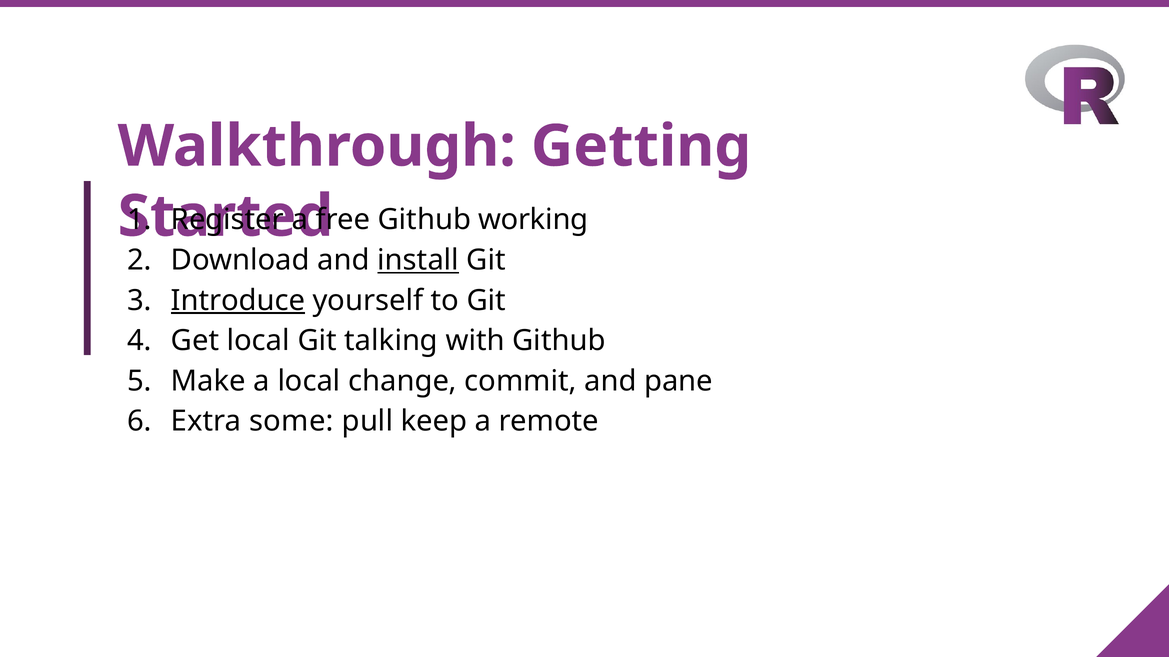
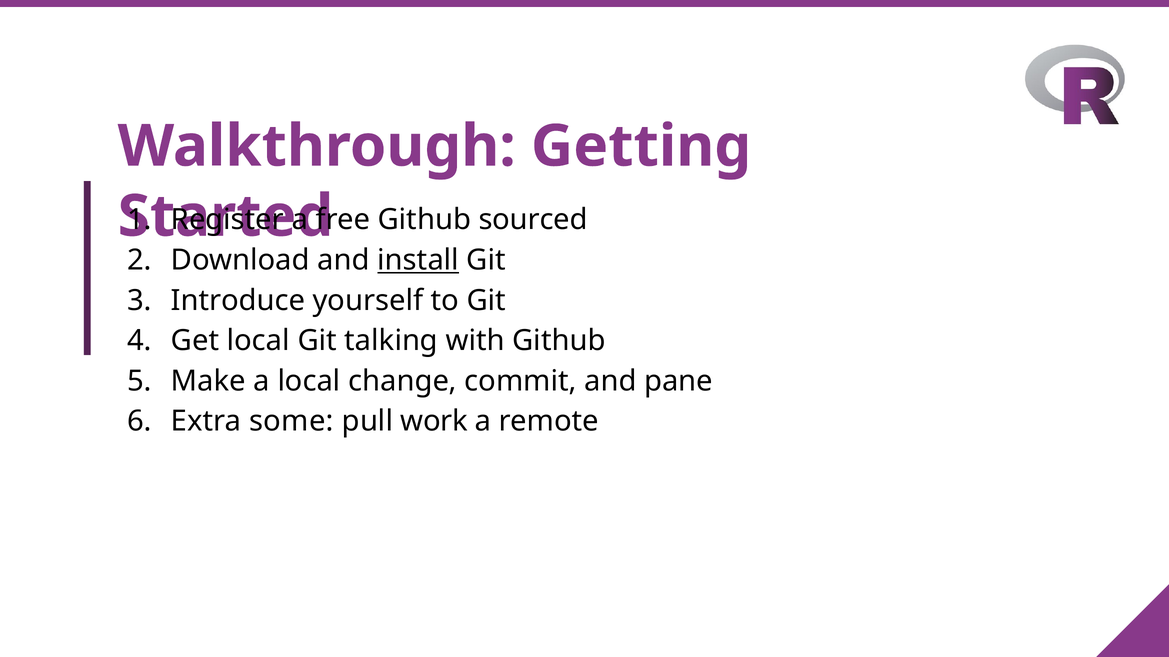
working: working -> sourced (533, 220)
Introduce underline: present -> none (238, 301)
keep: keep -> work (434, 422)
